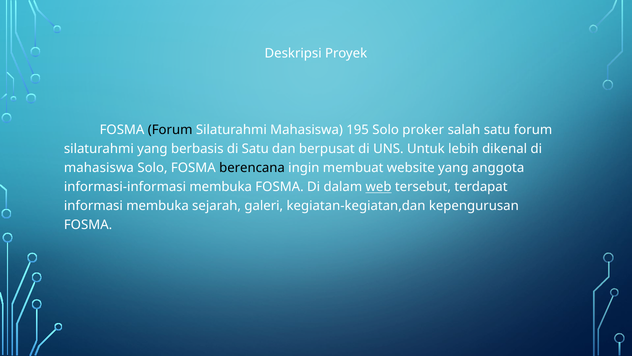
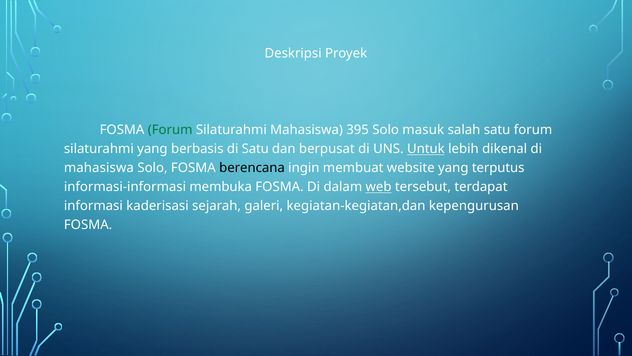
Forum colour: black -> green (170, 130)
195: 195 -> 395 (358, 130)
proker: proker -> masuk (423, 130)
Untuk underline: none -> present (426, 149)
anggota: anggota -> terputus (498, 168)
informasi membuka: membuka -> kaderisasi (158, 206)
